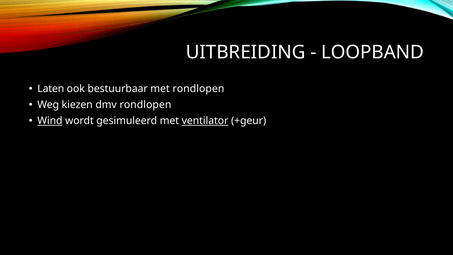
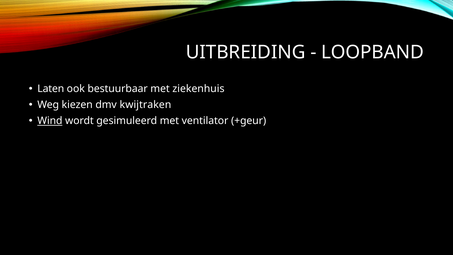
met rondlopen: rondlopen -> ziekenhuis (198, 89)
dmv rondlopen: rondlopen -> kwijtraken (145, 105)
ventilator underline: present -> none (205, 121)
